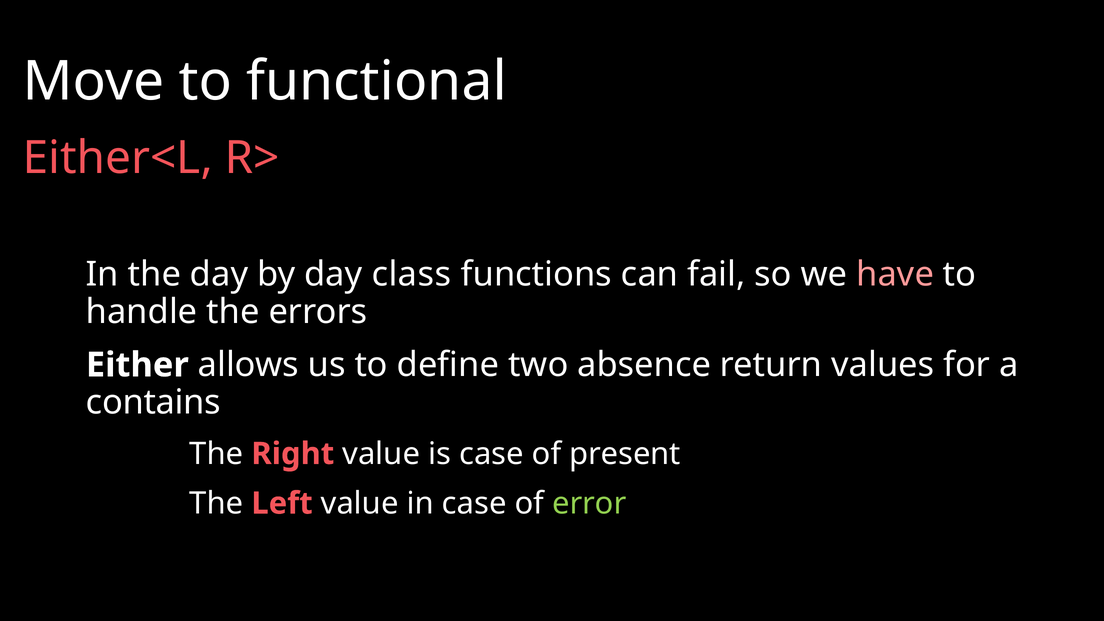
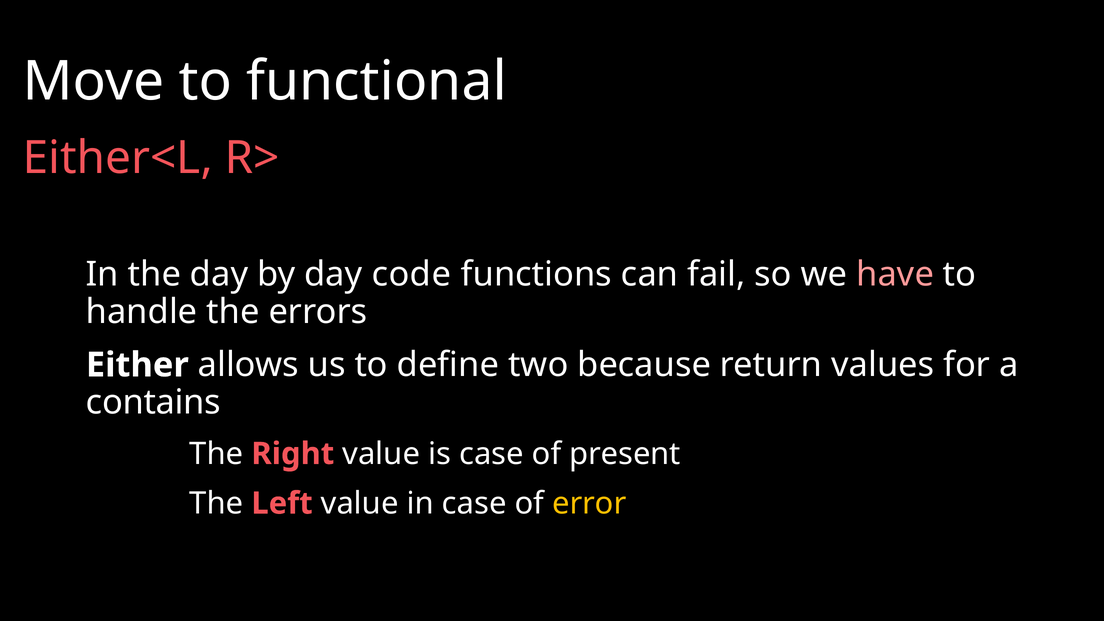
class: class -> code (411, 274)
absence: absence -> because (644, 365)
error colour: light green -> yellow (589, 503)
